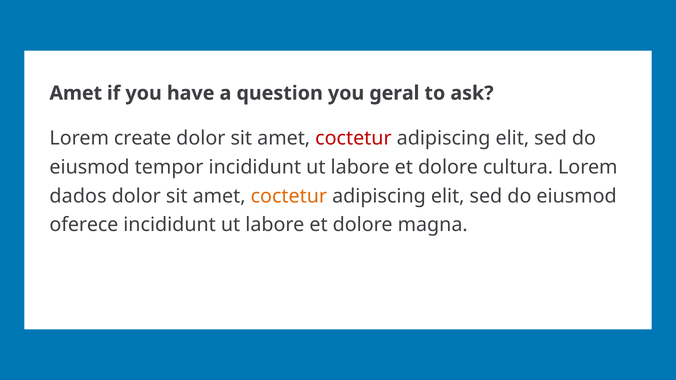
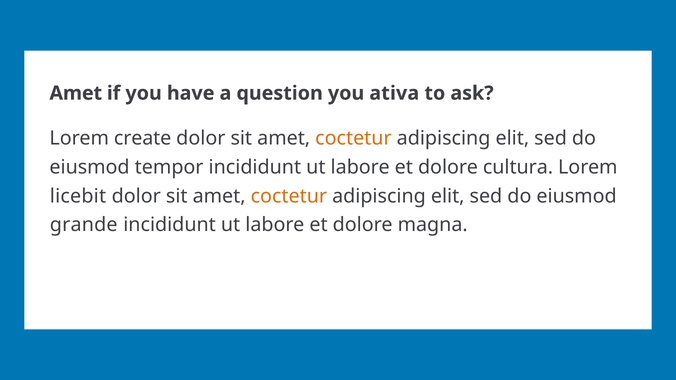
geral: geral -> ativa (394, 93)
coctetur colour: red -> orange (353, 138)
dados: dados -> licebit (78, 196)
oferece: oferece -> grande (84, 225)
